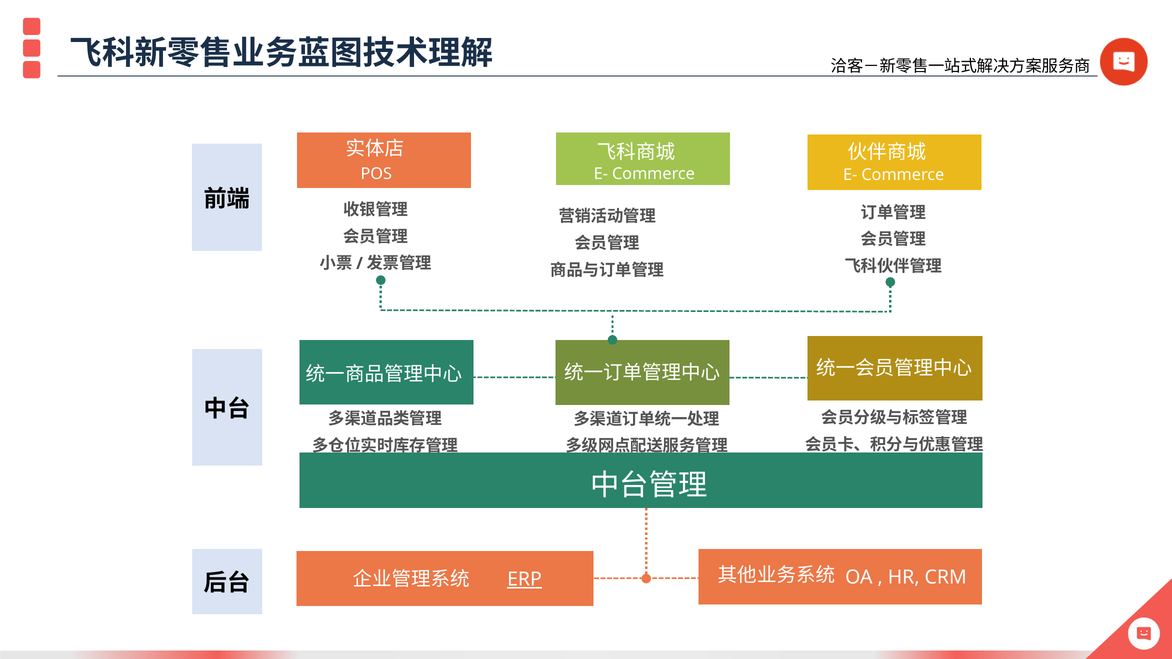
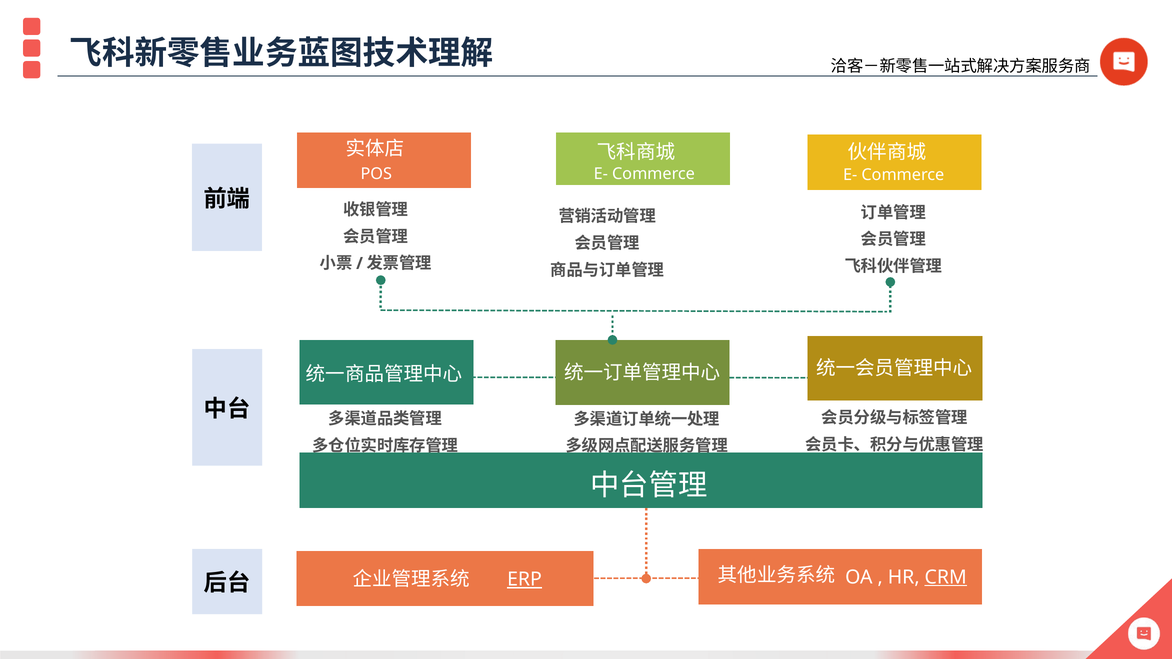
CRM underline: none -> present (946, 577)
